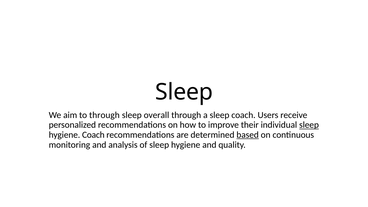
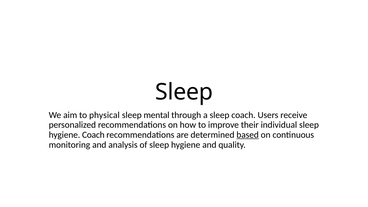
to through: through -> physical (104, 115)
overall: overall -> mental (157, 115)
sleep underline: present -> none (309, 125)
